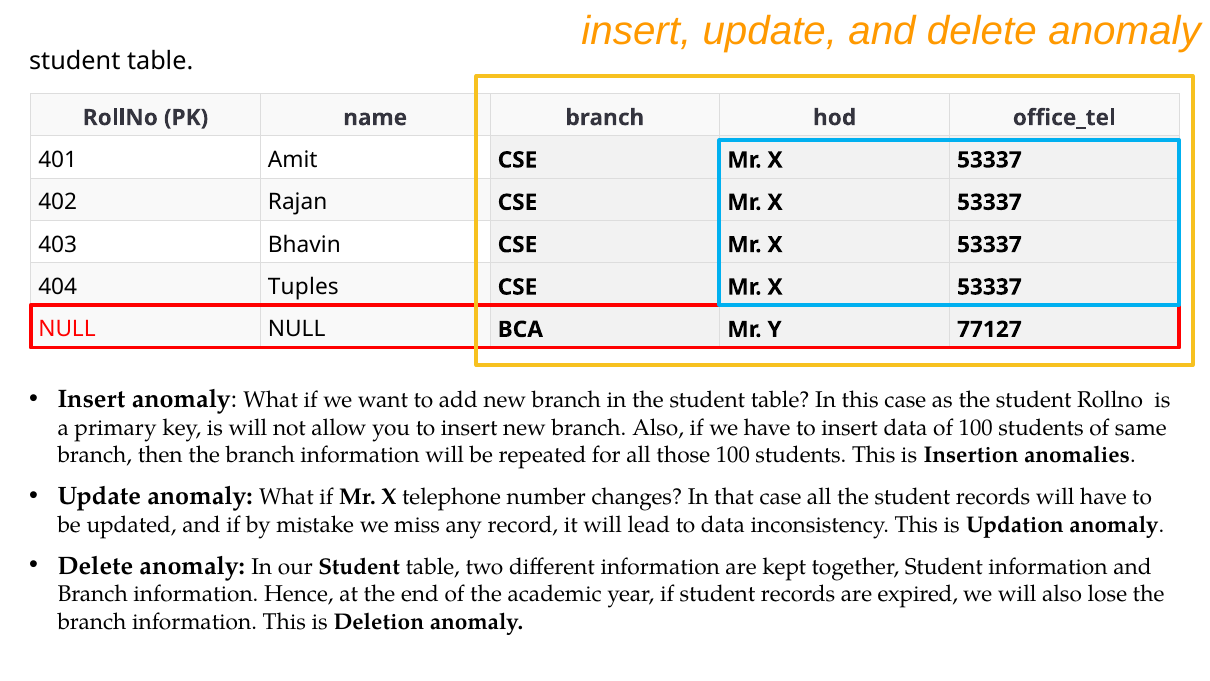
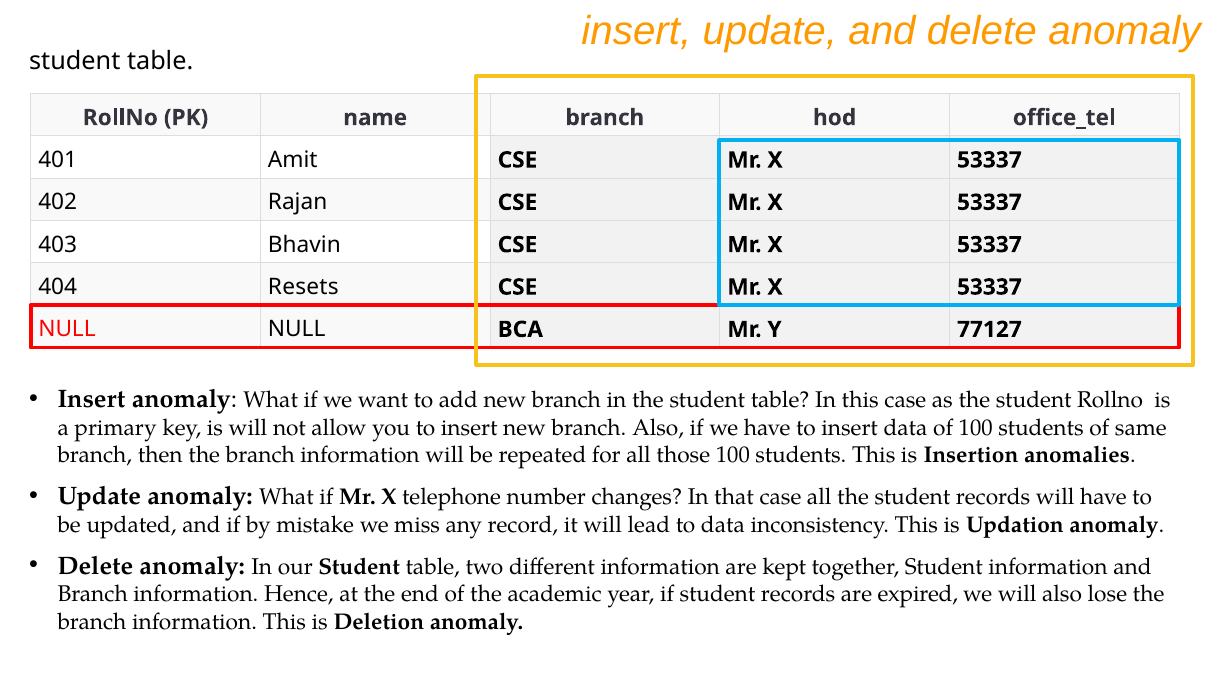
Tuples: Tuples -> Resets (303, 287)
